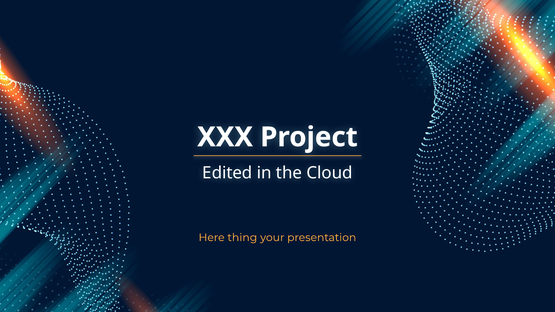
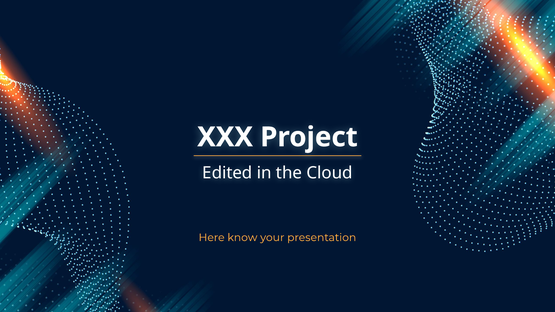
thing: thing -> know (242, 238)
